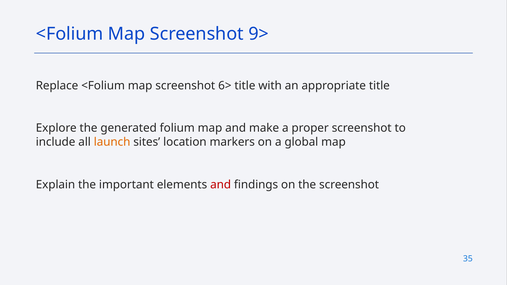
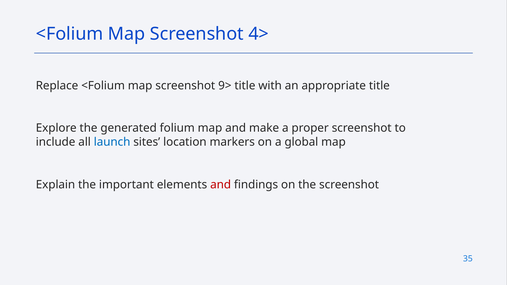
9>: 9> -> 4> (259, 34)
6>: 6> -> 9> (225, 86)
launch colour: orange -> blue (112, 142)
